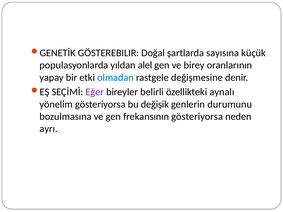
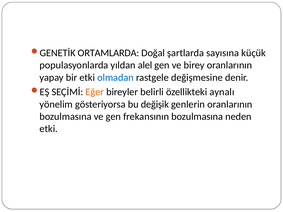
GÖSTEREBILIR: GÖSTEREBILIR -> ORTAMLARDA (109, 53)
Eğer colour: purple -> orange (95, 92)
genlerin durumunu: durumunu -> oranlarının (230, 104)
frekansının gösteriyorsa: gösteriyorsa -> bozulmasına (197, 117)
ayrı: ayrı -> etki (49, 129)
